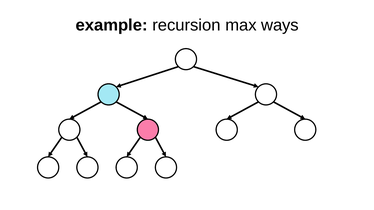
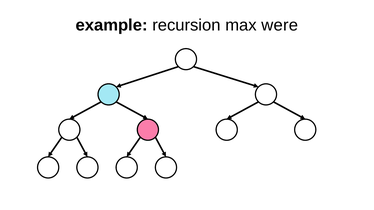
ways: ways -> were (280, 25)
